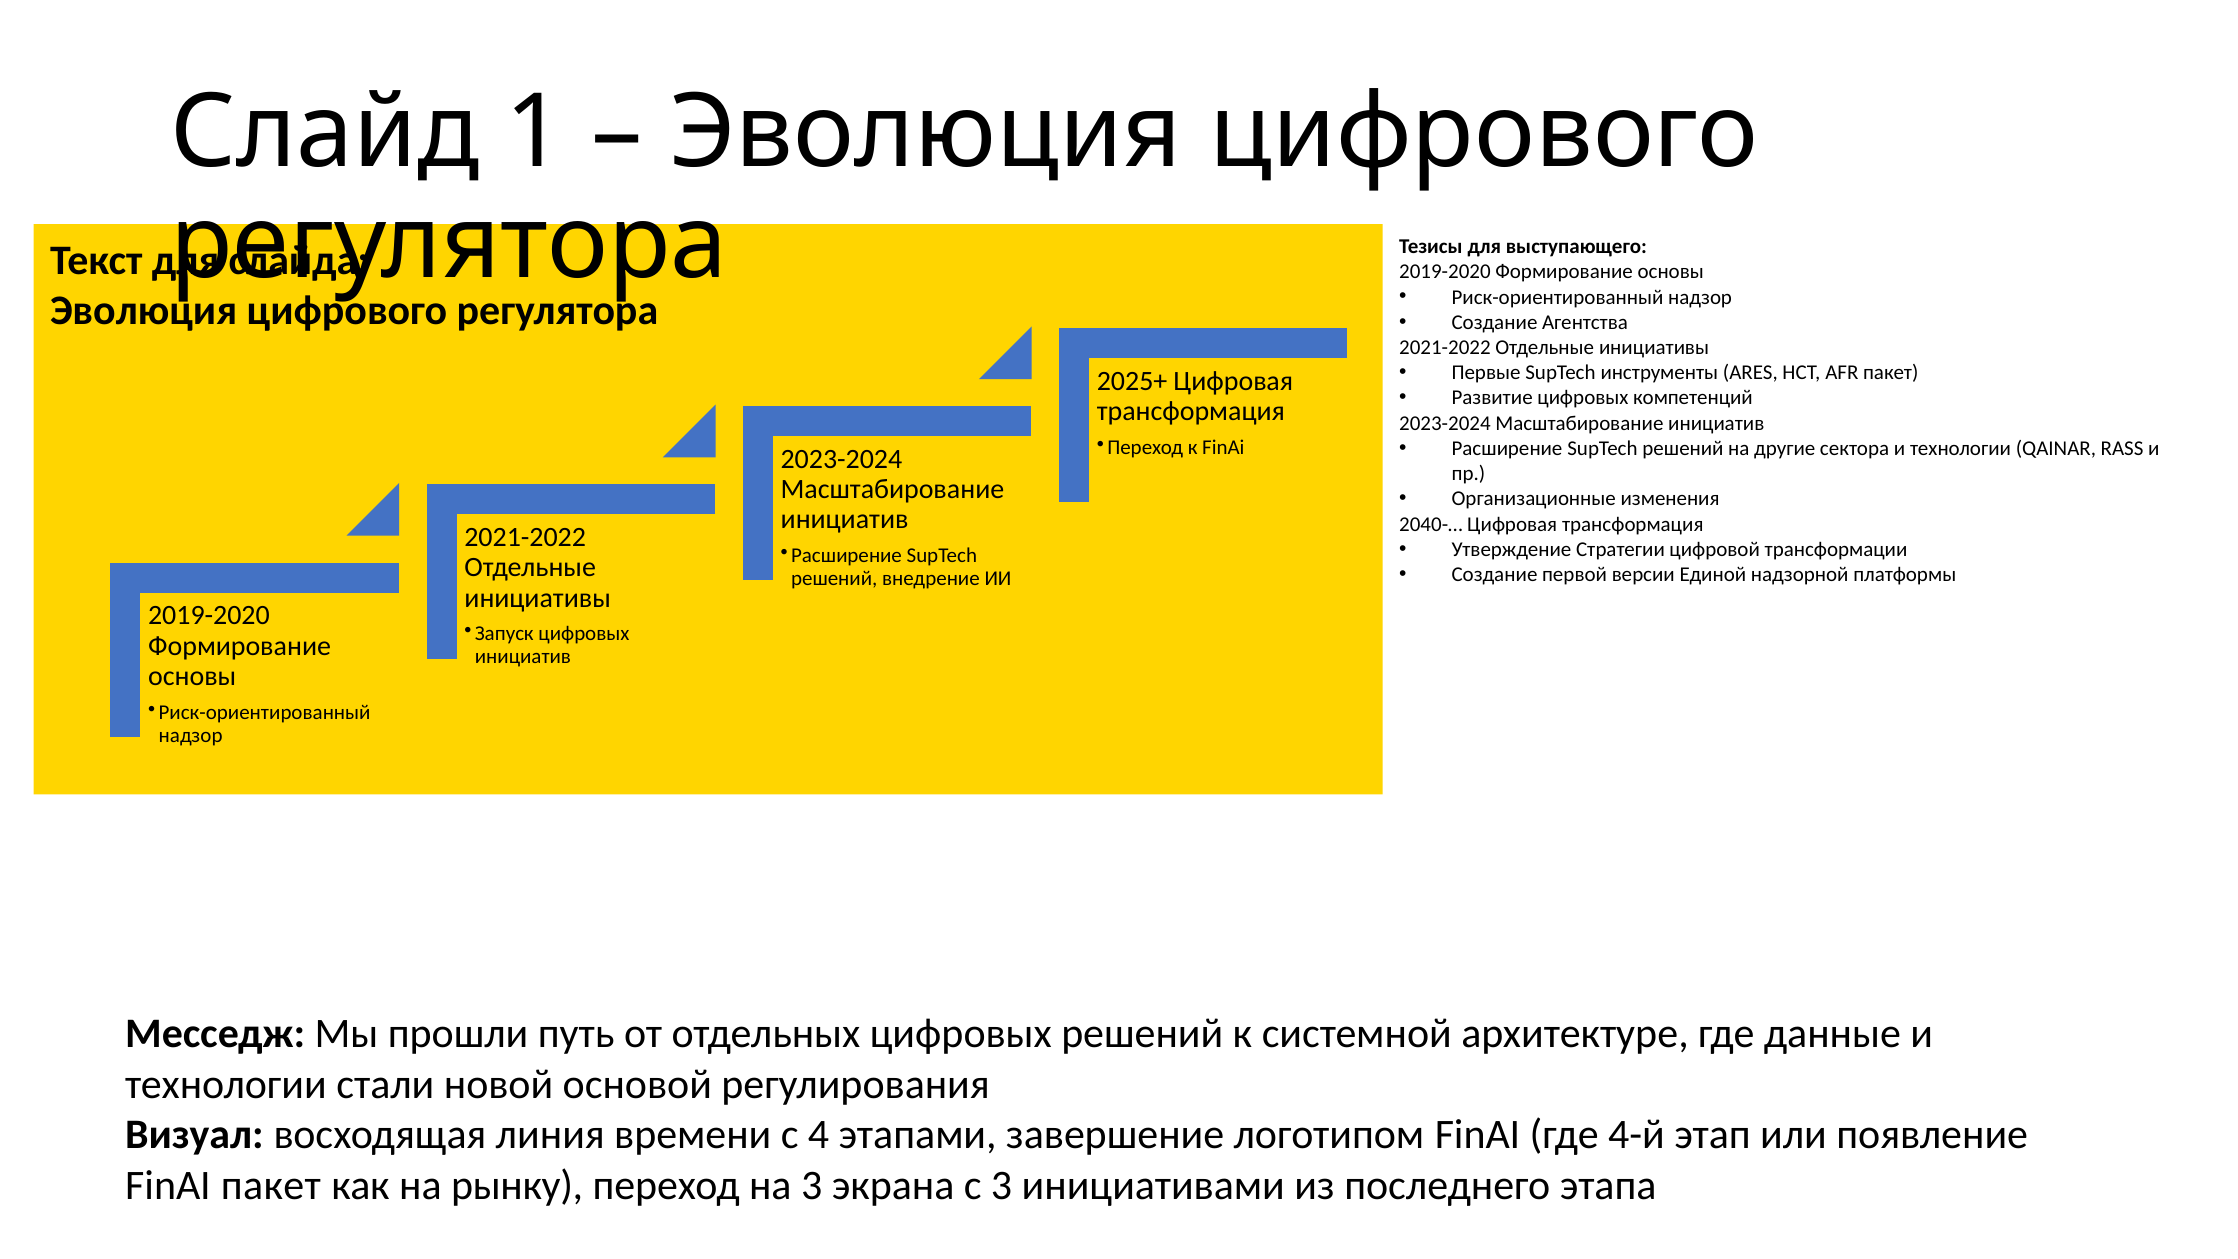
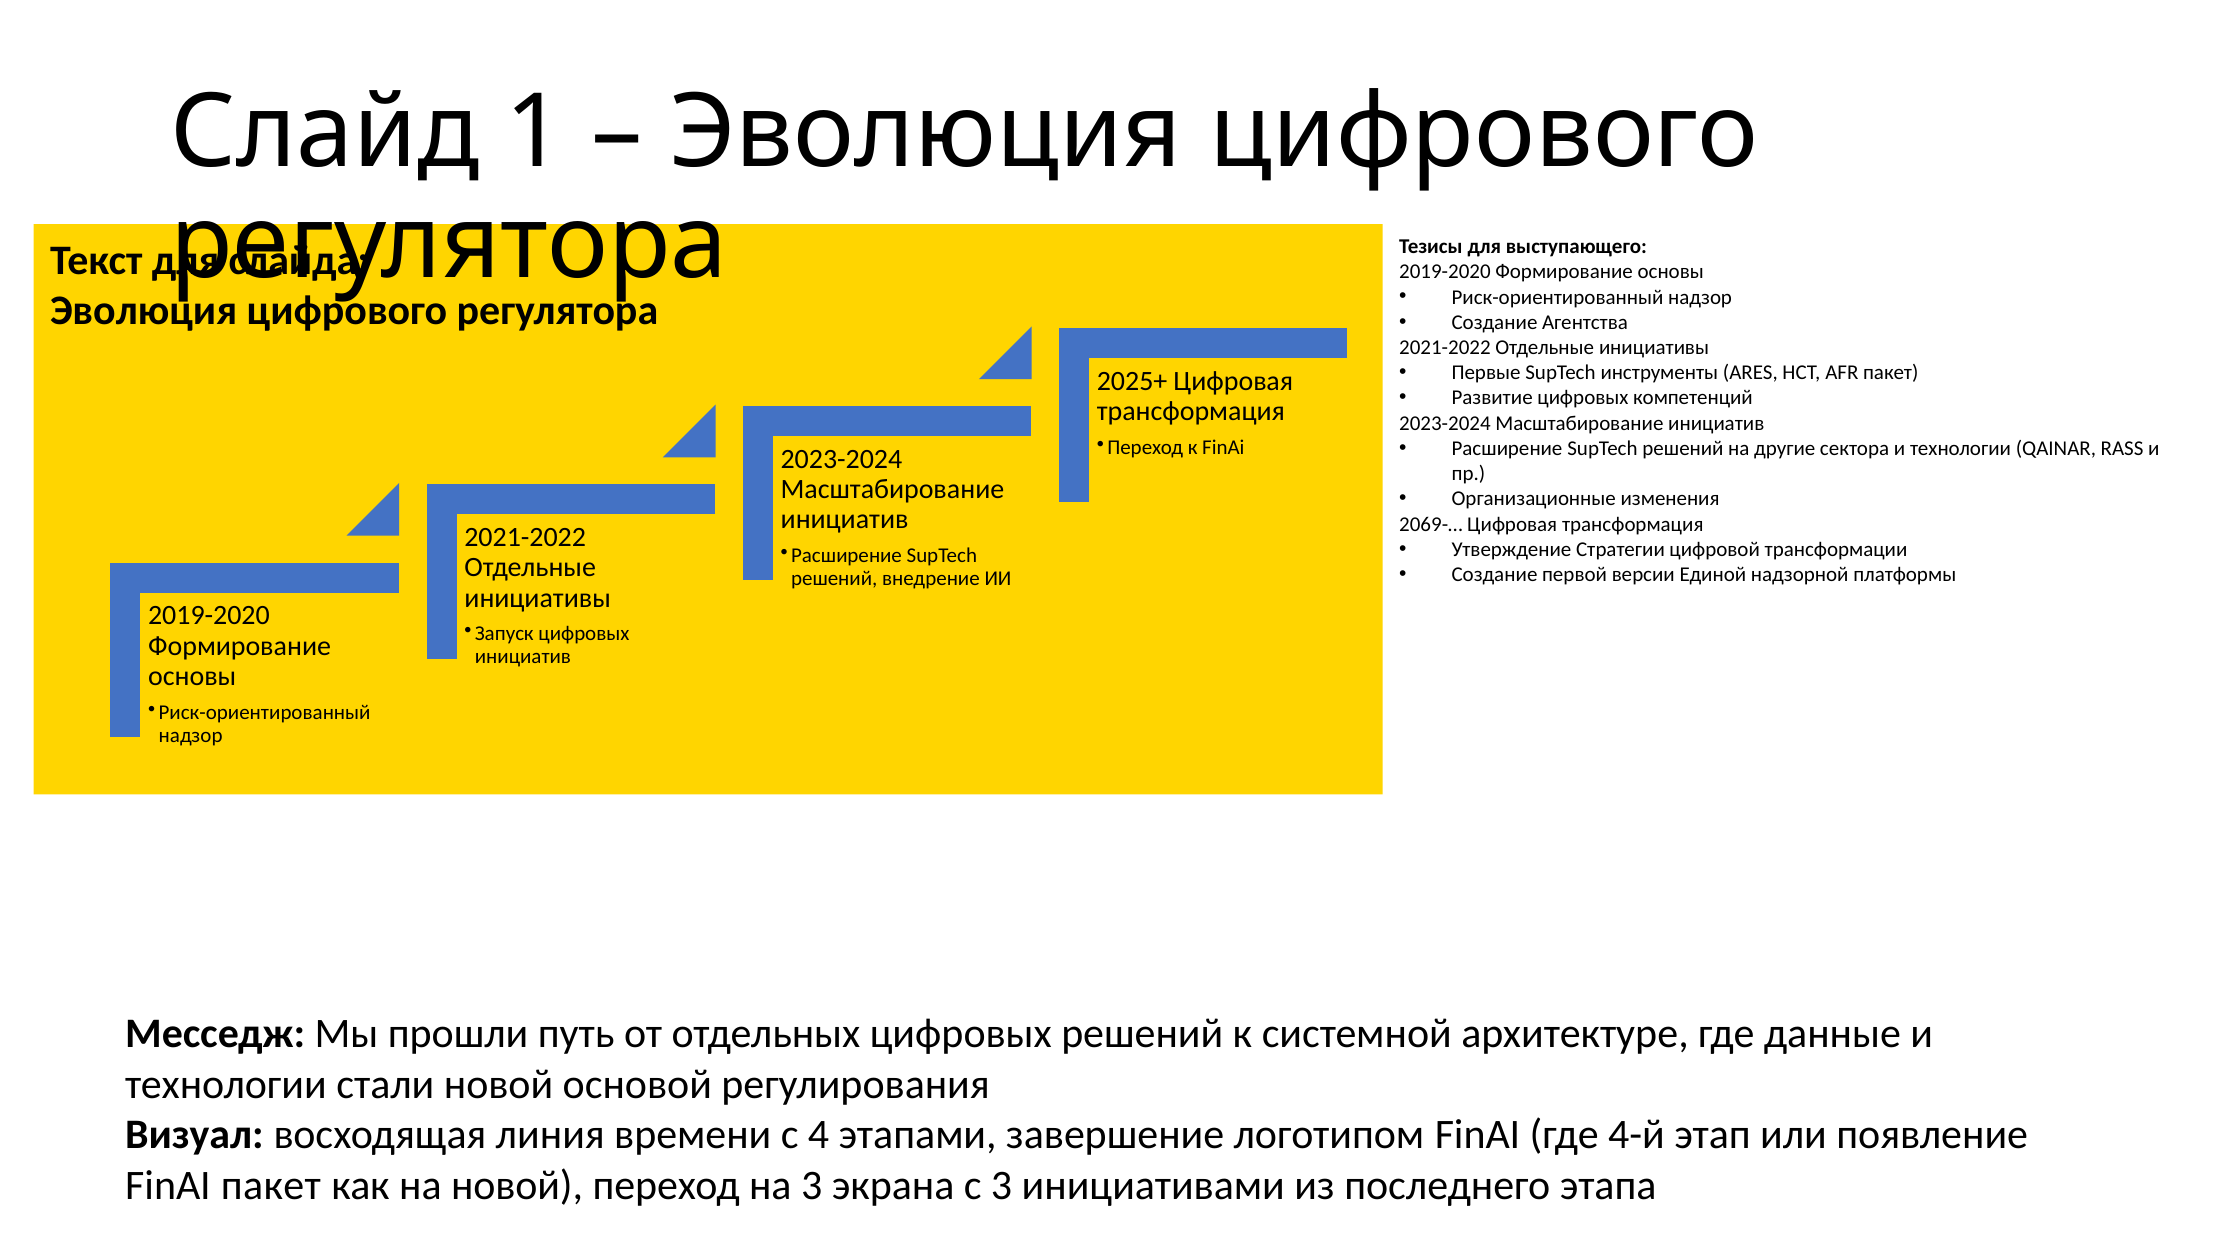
2040-…: 2040-… -> 2069-… (1431, 524)
на рынку: рынку -> новой (517, 1185)
